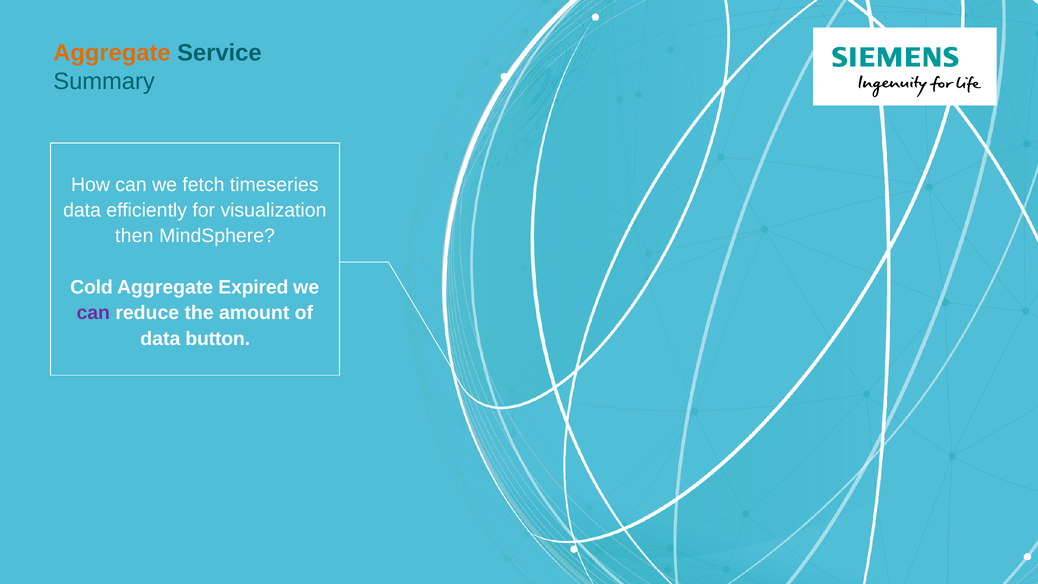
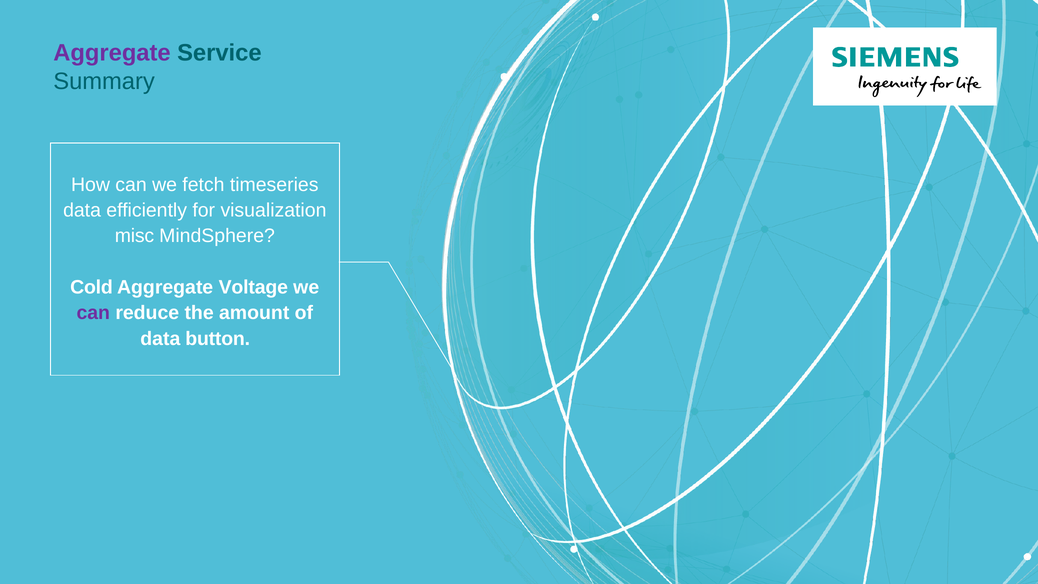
Aggregate colour: orange -> purple (112, 53)
then: then -> misc (134, 236)
Expired: Expired -> Voltage (253, 287)
